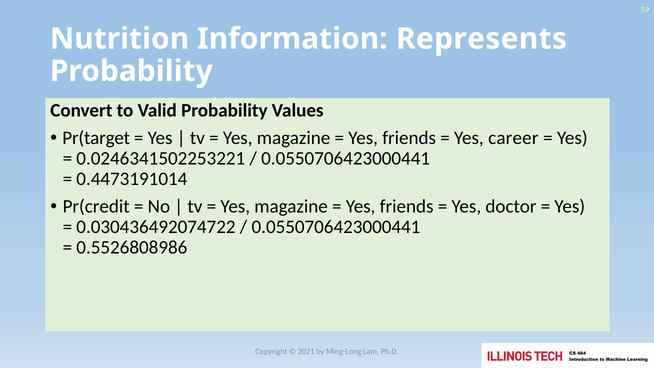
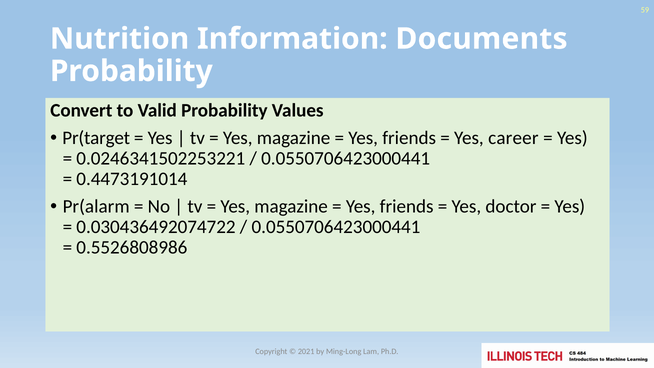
Represents: Represents -> Documents (482, 39)
Pr(credit: Pr(credit -> Pr(alarm (96, 206)
